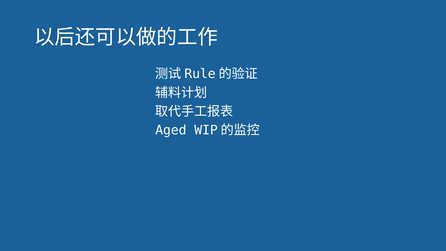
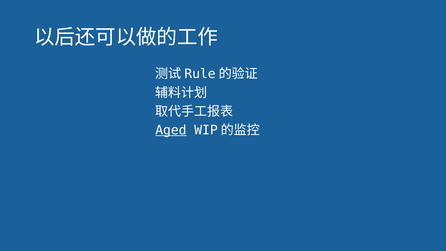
Aged underline: none -> present (171, 130)
